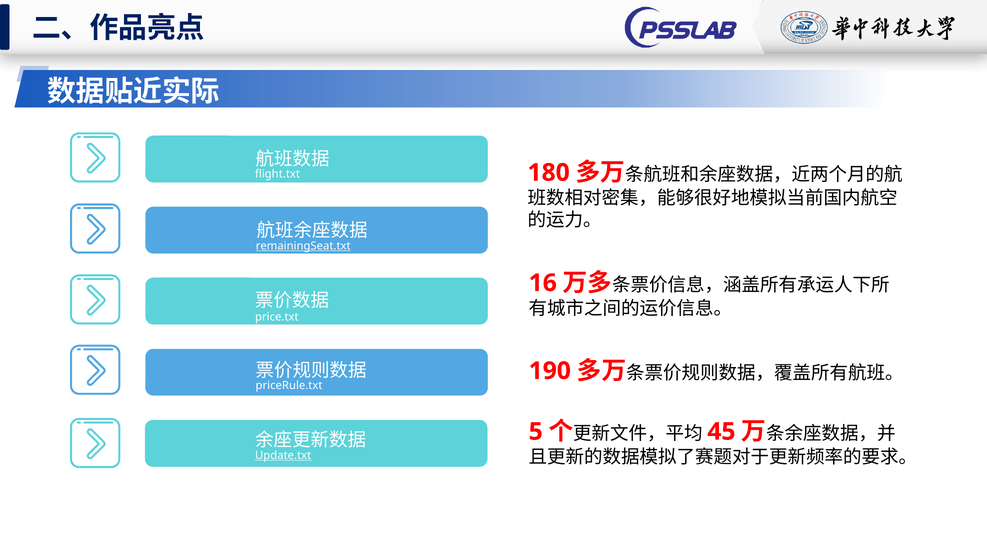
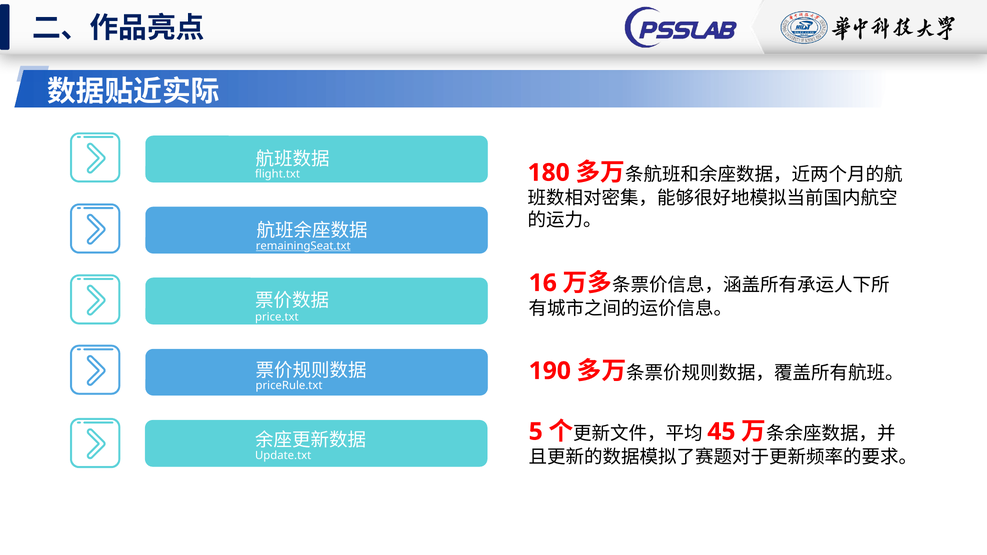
Update.txt underline: present -> none (283, 456)
